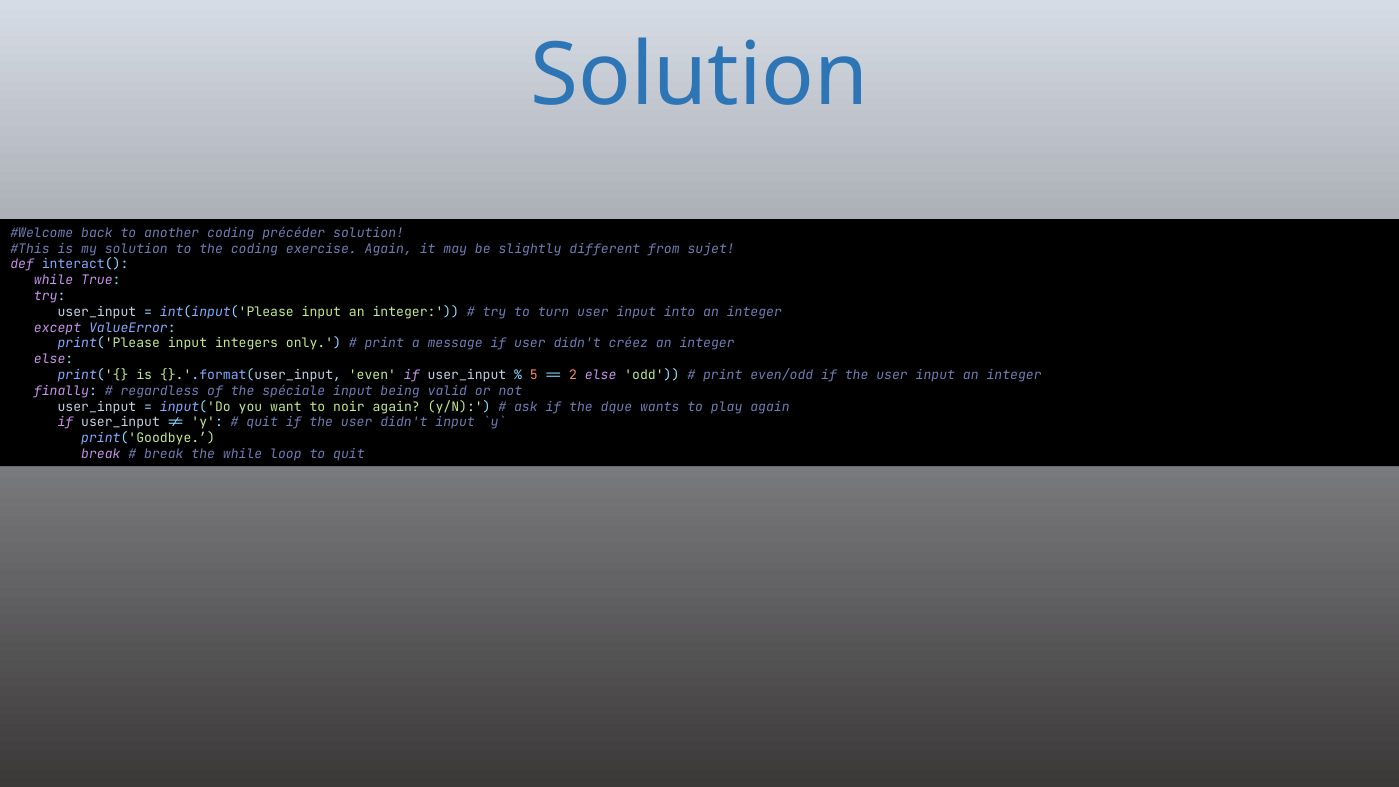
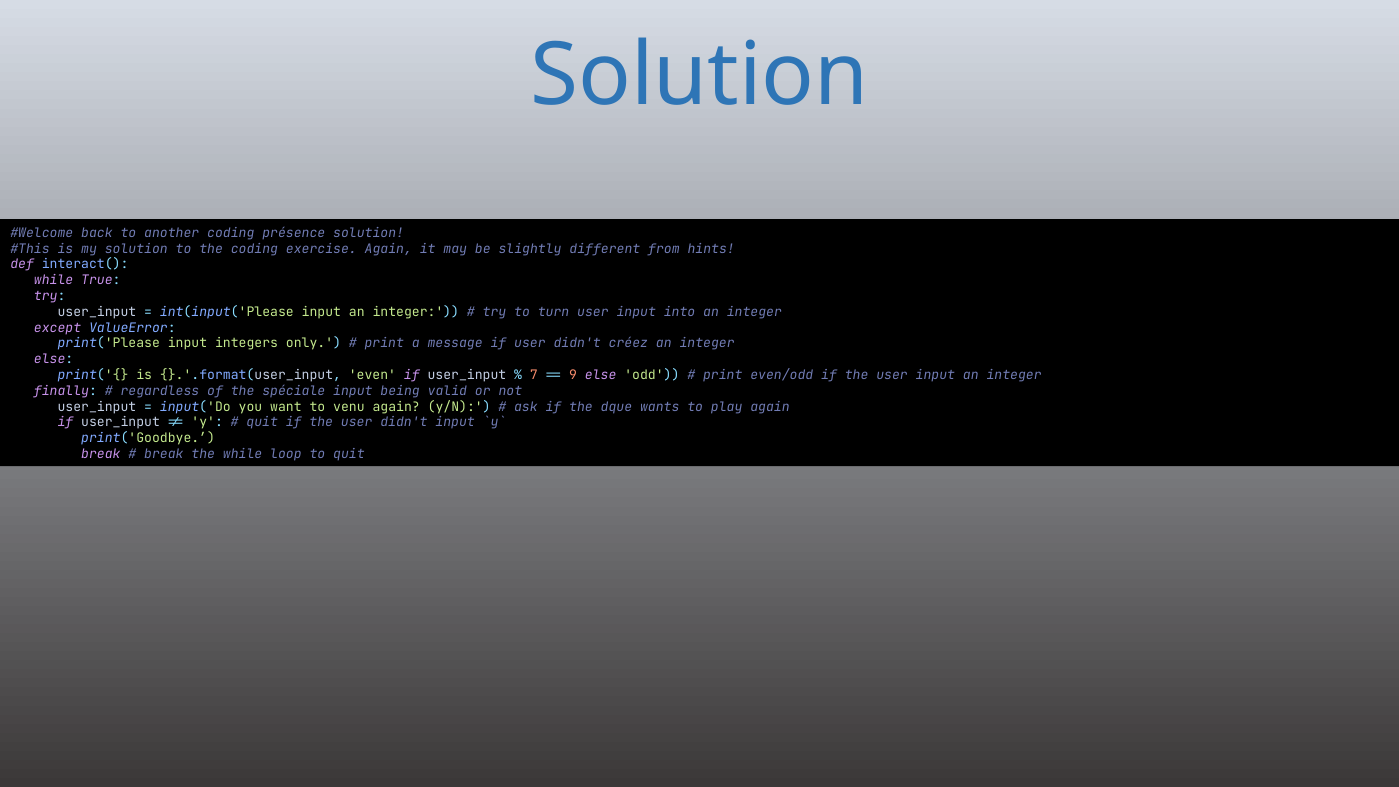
précéder: précéder -> présence (294, 233)
sujet: sujet -> hints (711, 249)
5: 5 -> 7 (534, 375)
2: 2 -> 9 (573, 375)
noir: noir -> venu (349, 407)
